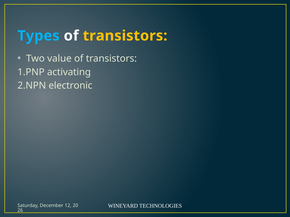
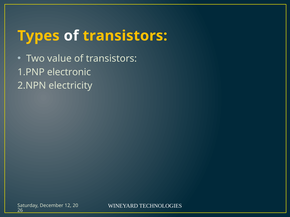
Types colour: light blue -> yellow (38, 36)
activating: activating -> electronic (69, 72)
electronic: electronic -> electricity (70, 86)
